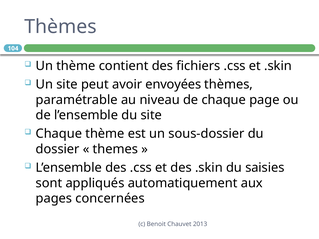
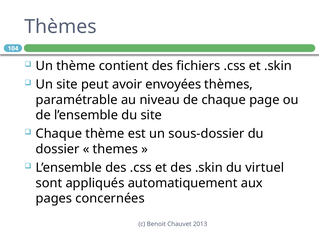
saisies: saisies -> virtuel (265, 168)
